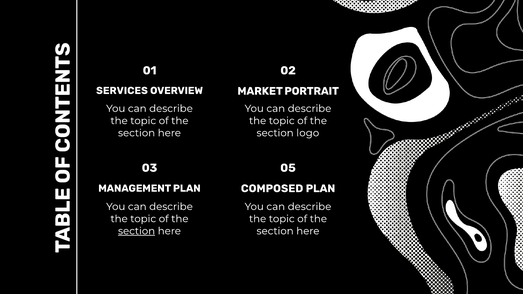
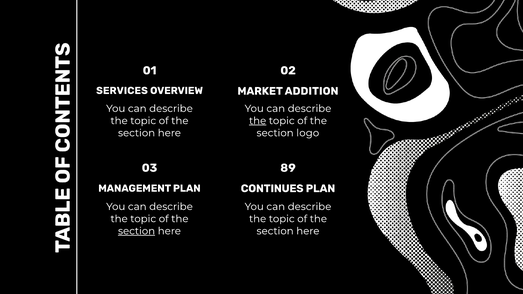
PORTRAIT: PORTRAIT -> ADDITION (312, 91)
the underline: none -> present (258, 121)
05: 05 -> 89 (288, 168)
COMPOSED: COMPOSED -> CONTINUES (272, 189)
